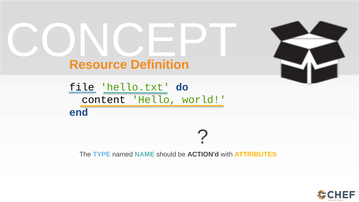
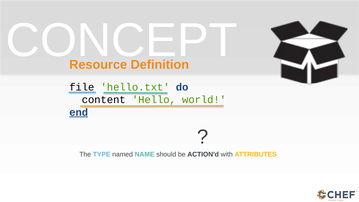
end underline: none -> present (79, 112)
